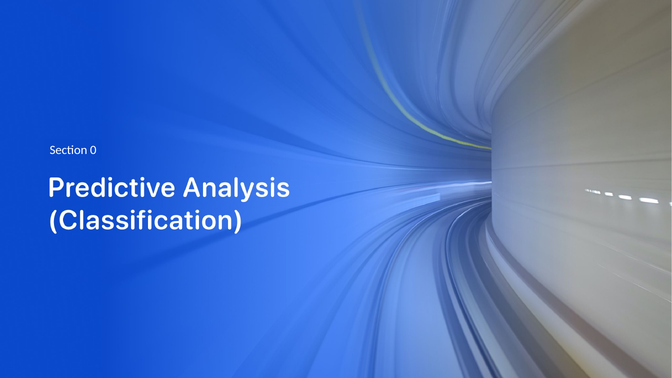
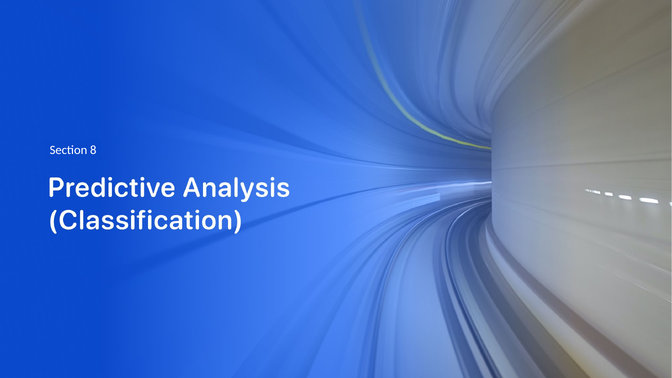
0: 0 -> 8 (93, 150)
